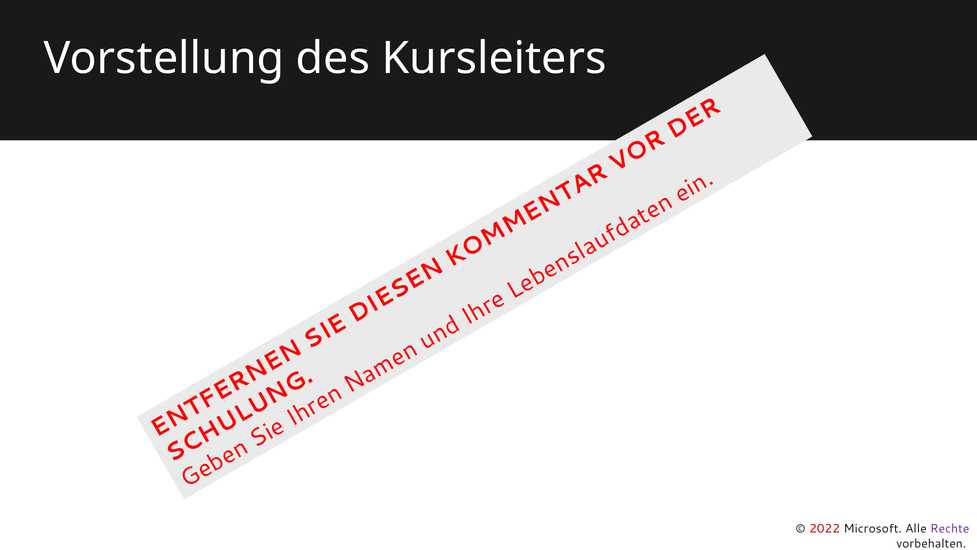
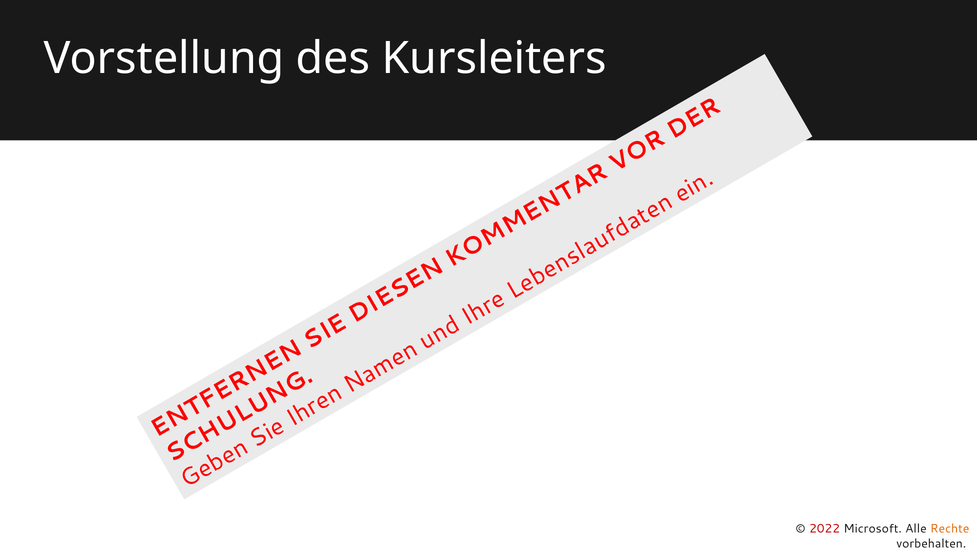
Rechte colour: purple -> orange (950, 528)
